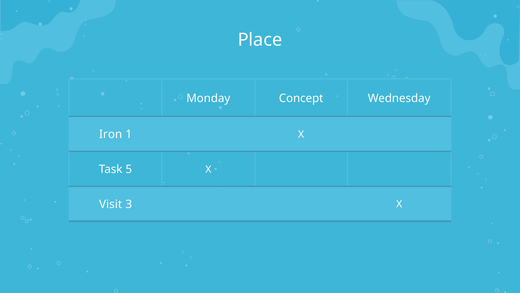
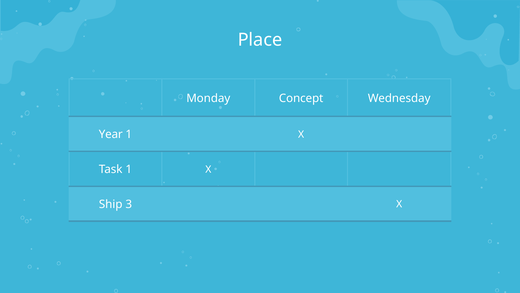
Iron: Iron -> Year (111, 134)
Task 5: 5 -> 1 (129, 169)
Visit: Visit -> Ship (111, 204)
